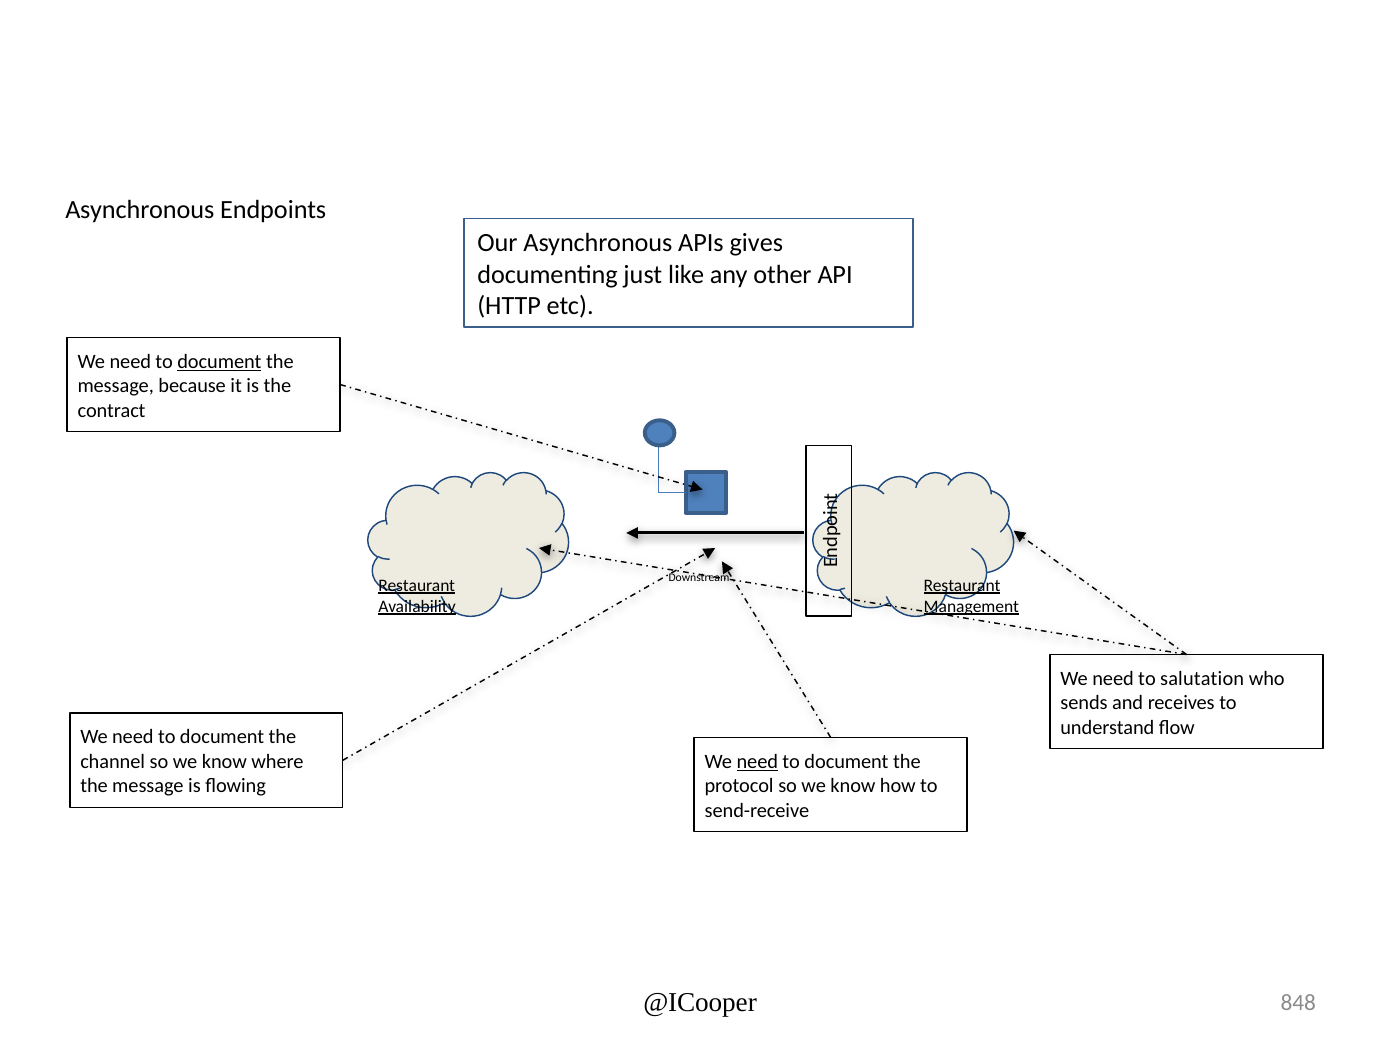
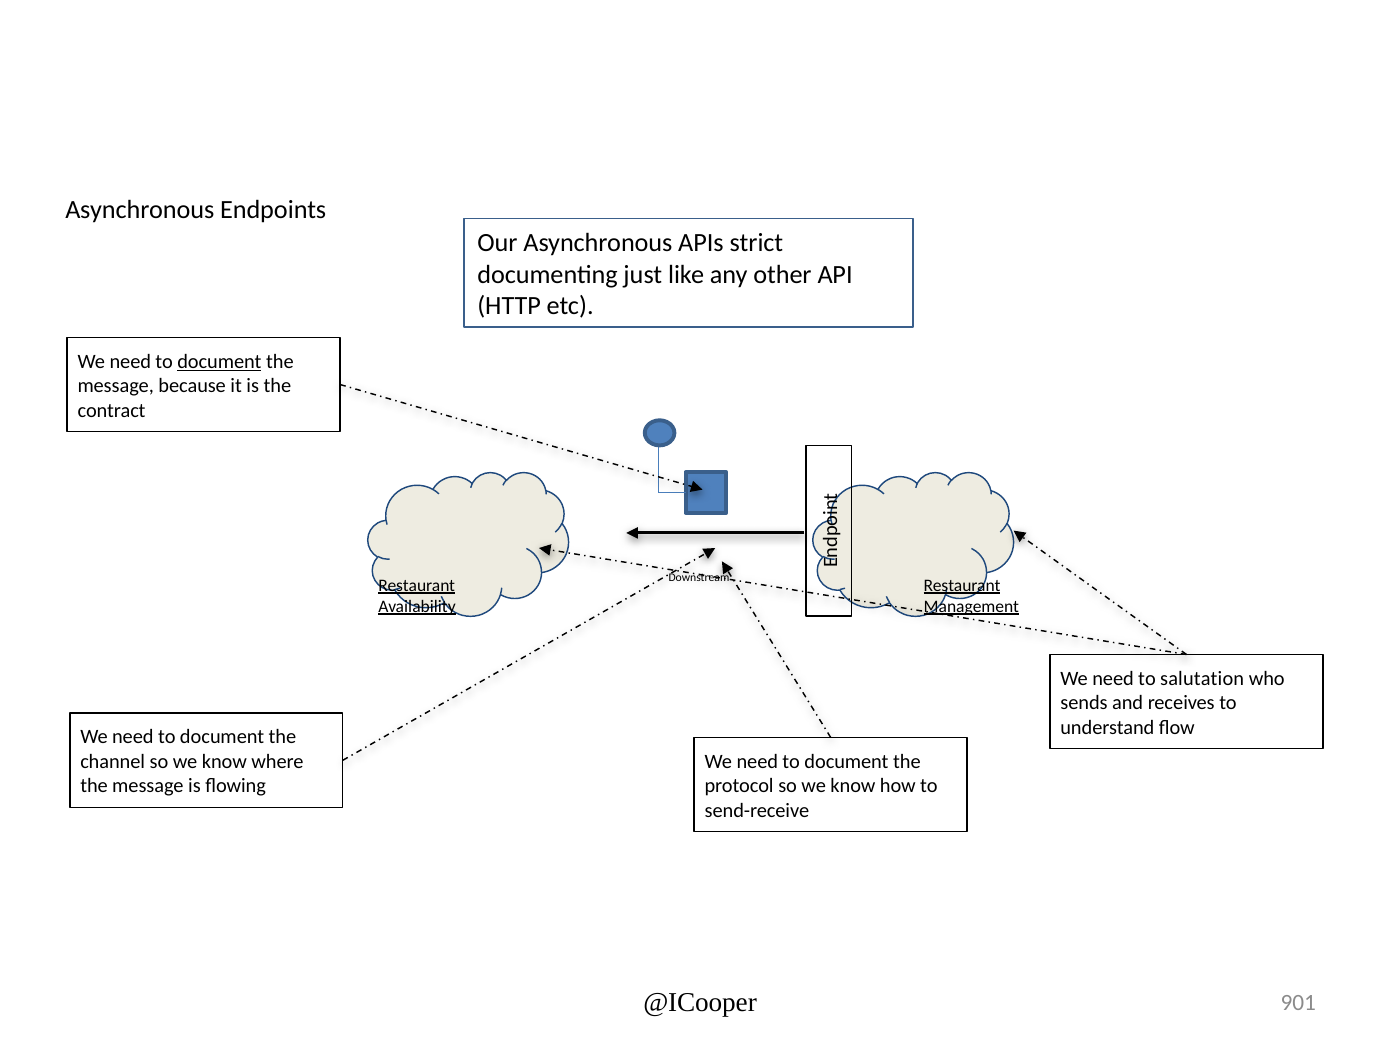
gives: gives -> strict (756, 243)
need underline: present -> none (757, 762)
848: 848 -> 901 (1298, 1003)
